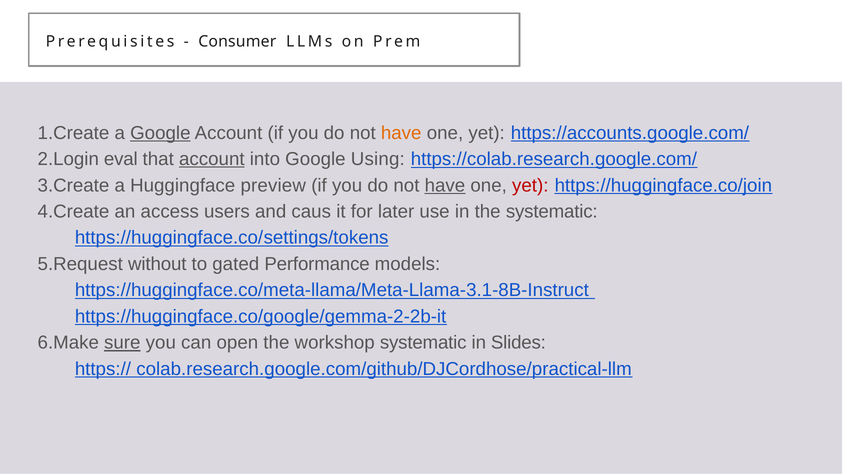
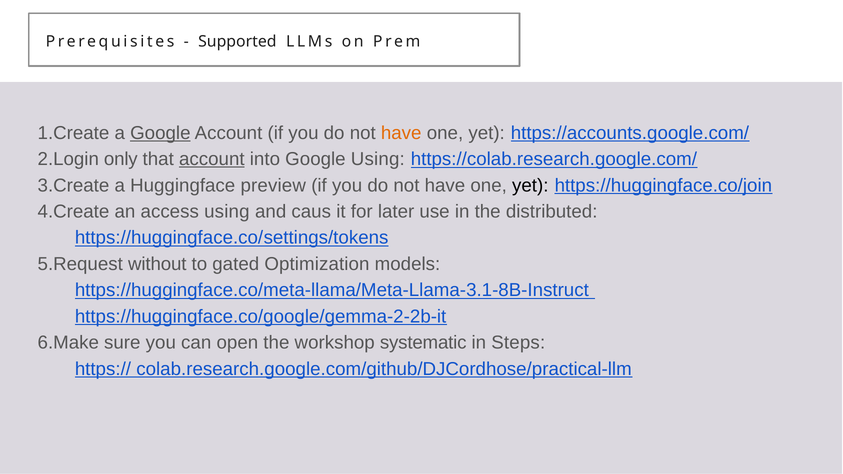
Consumer: Consumer -> Supported (237, 41)
eval: eval -> only (121, 159)
have underline: present -> none (445, 185)
yet colour: red -> black (530, 185)
access users: users -> using (227, 212)
the systematic: systematic -> distributed (552, 212)
Performance: Performance -> Optimization (317, 264)
sure underline: present -> none (122, 343)
Slides: Slides -> Steps (518, 343)
